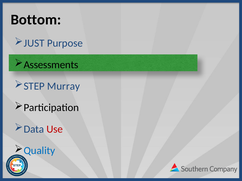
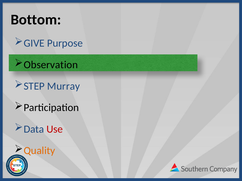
JUST: JUST -> GIVE (34, 43)
Assessments: Assessments -> Observation (51, 65)
Quality colour: blue -> orange (39, 151)
